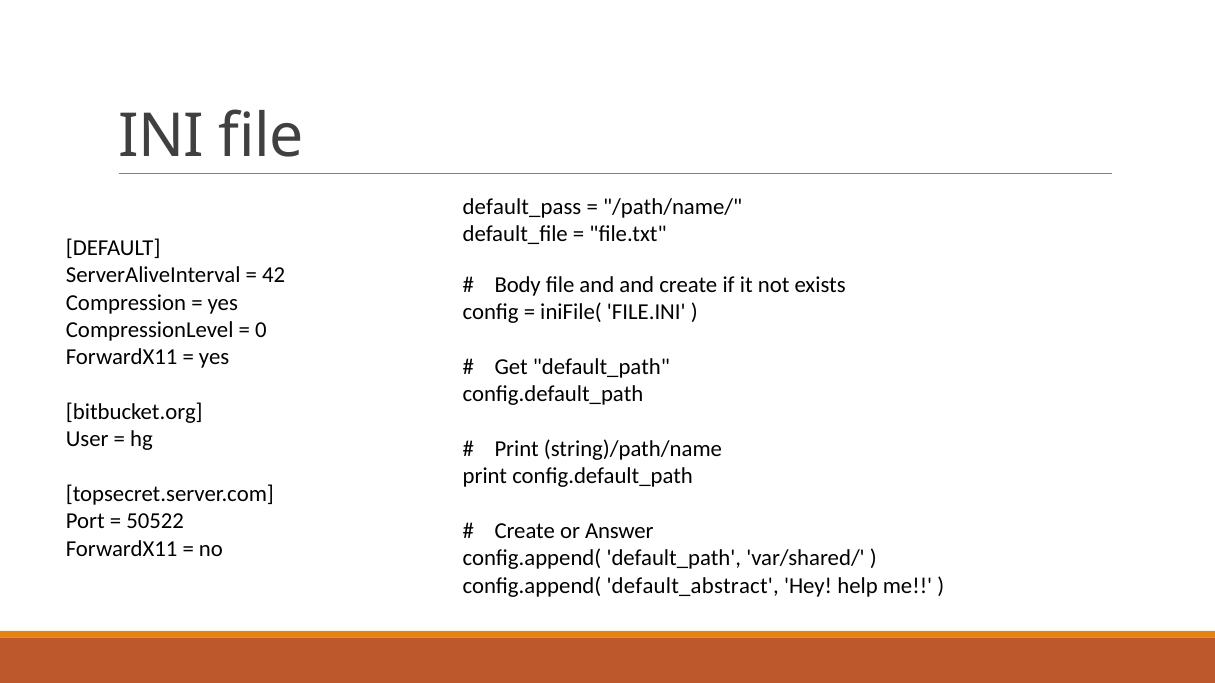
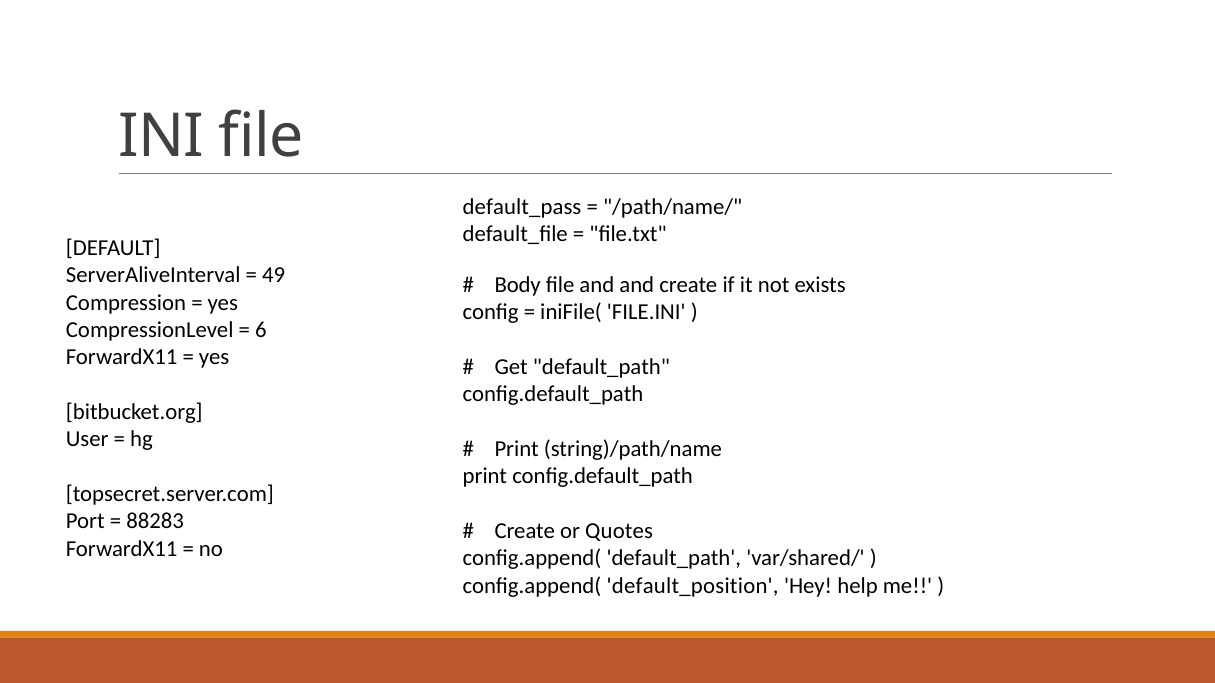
42: 42 -> 49 (274, 276)
0: 0 -> 6 (261, 330)
50522: 50522 -> 88283 (155, 522)
Answer: Answer -> Quotes (619, 531)
default_abstract: default_abstract -> default_position (693, 586)
